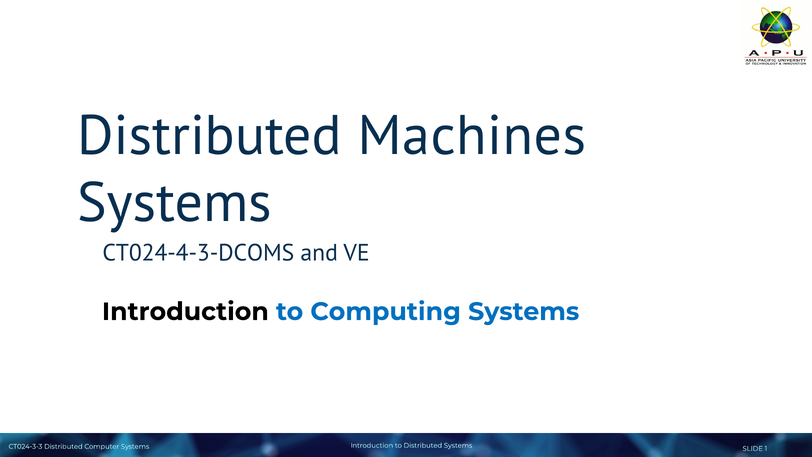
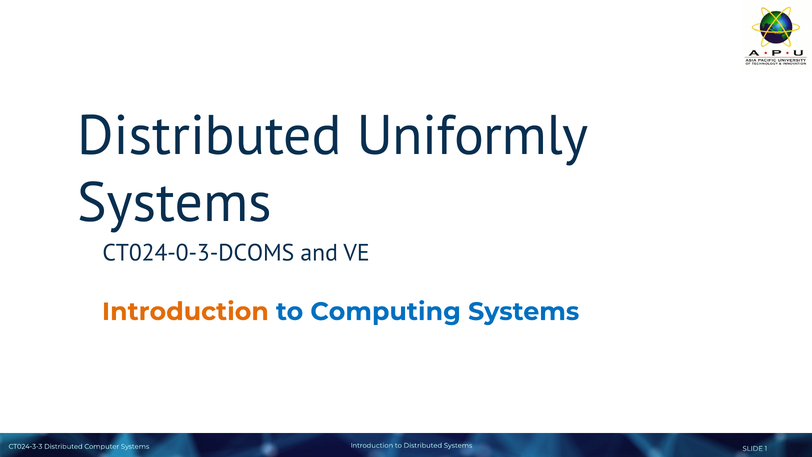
Machines: Machines -> Uniformly (473, 136)
CT024-4-3-DCOMS: CT024-4-3-DCOMS -> CT024-0-3-DCOMS (198, 253)
Introduction colour: black -> orange (185, 311)
